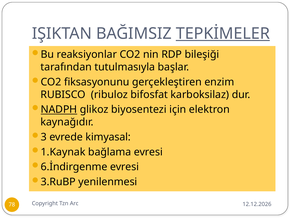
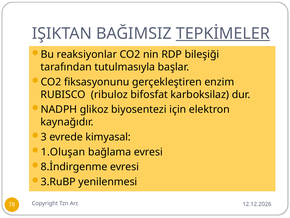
NADPH underline: present -> none (59, 109)
1.Kaynak: 1.Kaynak -> 1.Oluşan (63, 152)
6.İndirgenme: 6.İndirgenme -> 8.İndirgenme (74, 167)
